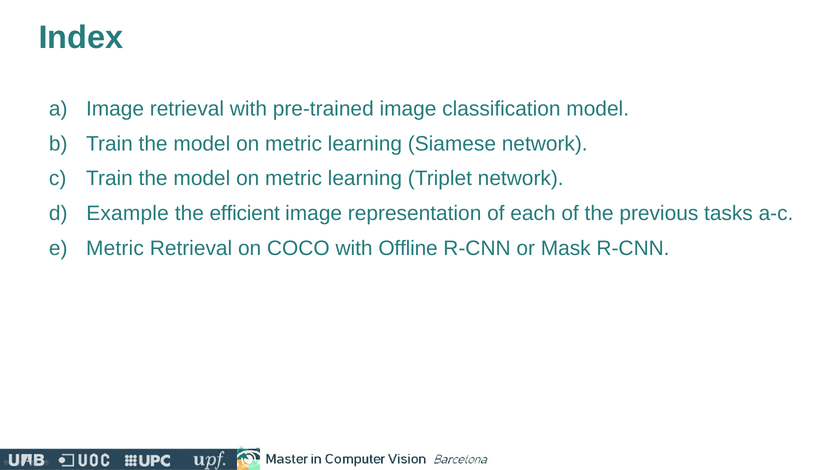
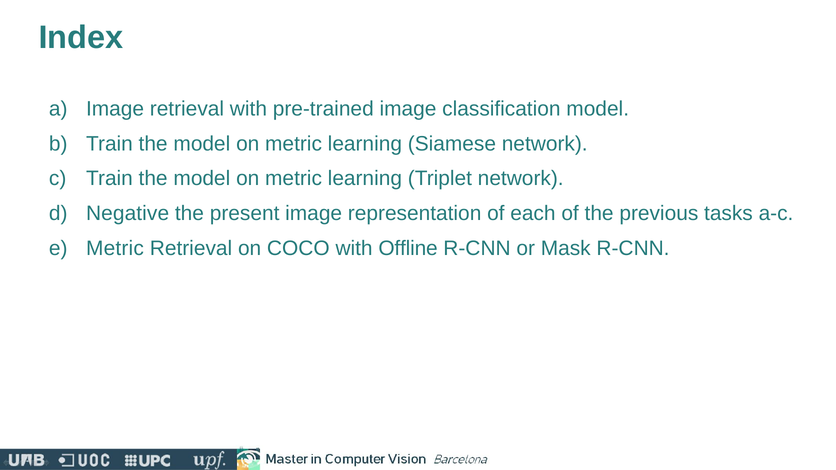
Example: Example -> Negative (128, 214)
efficient: efficient -> present (245, 214)
